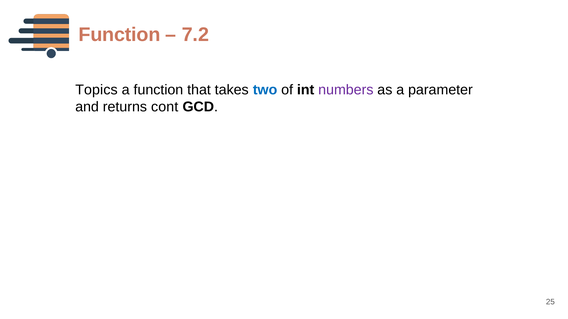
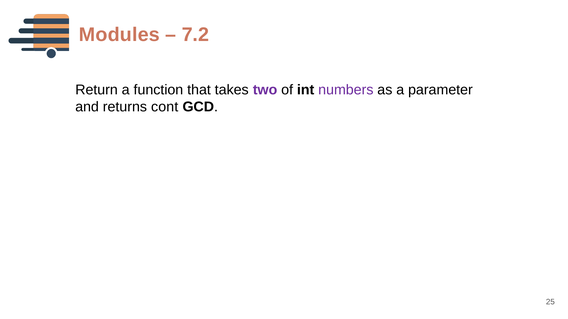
Function: Function -> Modules (119, 35)
Topics: Topics -> Return (97, 90)
two colour: blue -> purple (265, 90)
